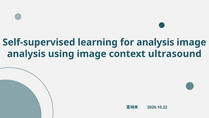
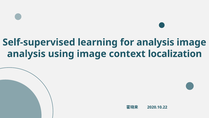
ultrasound: ultrasound -> localization (175, 54)
